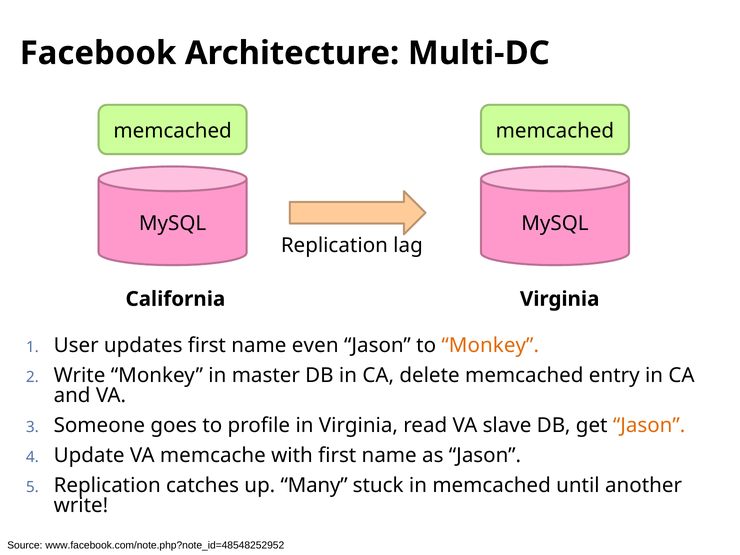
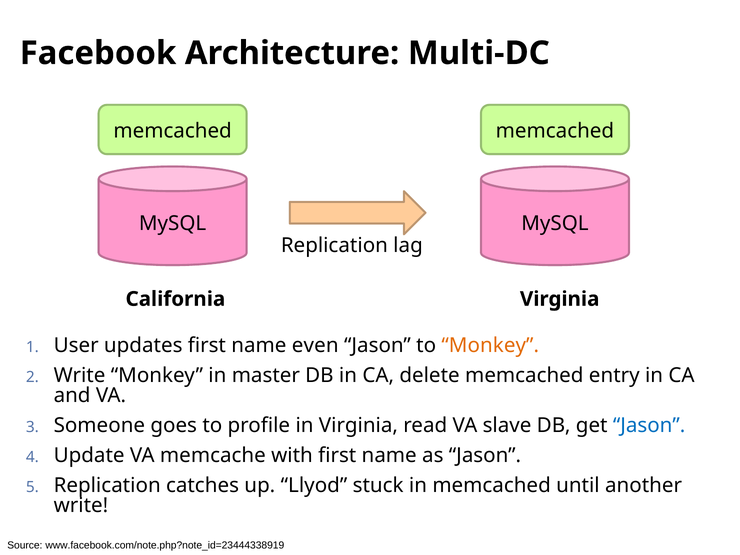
Jason colour: orange -> blue (649, 425)
Many: Many -> Llyod (314, 485)
www.facebook.com/note.php?note_id=48548252952: www.facebook.com/note.php?note_id=48548252952 -> www.facebook.com/note.php?note_id=23444338919 (165, 546)
